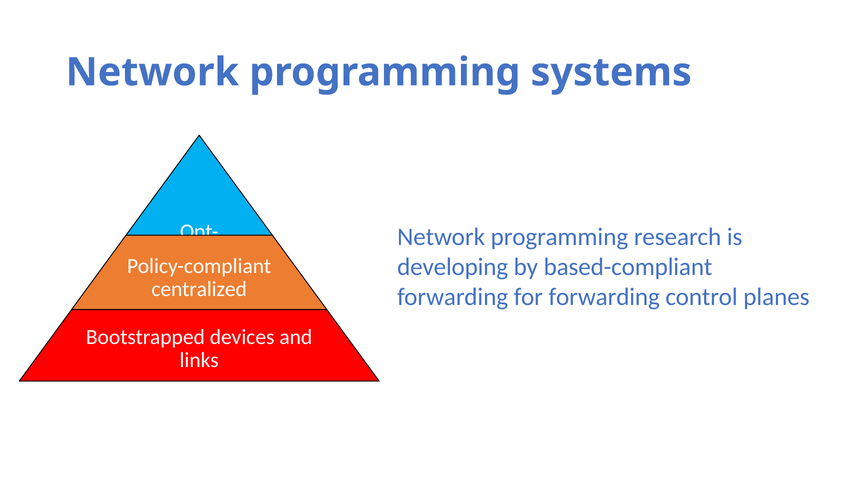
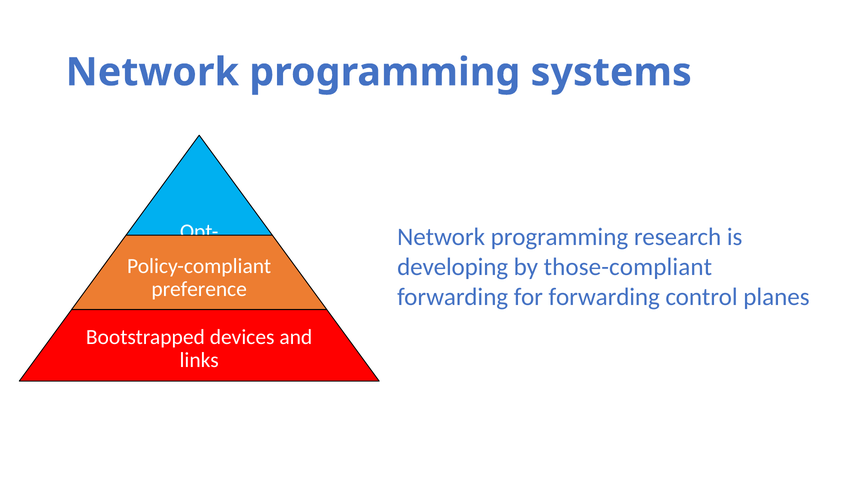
based-compliant: based-compliant -> those-compliant (628, 267)
centralized: centralized -> preference (199, 289)
